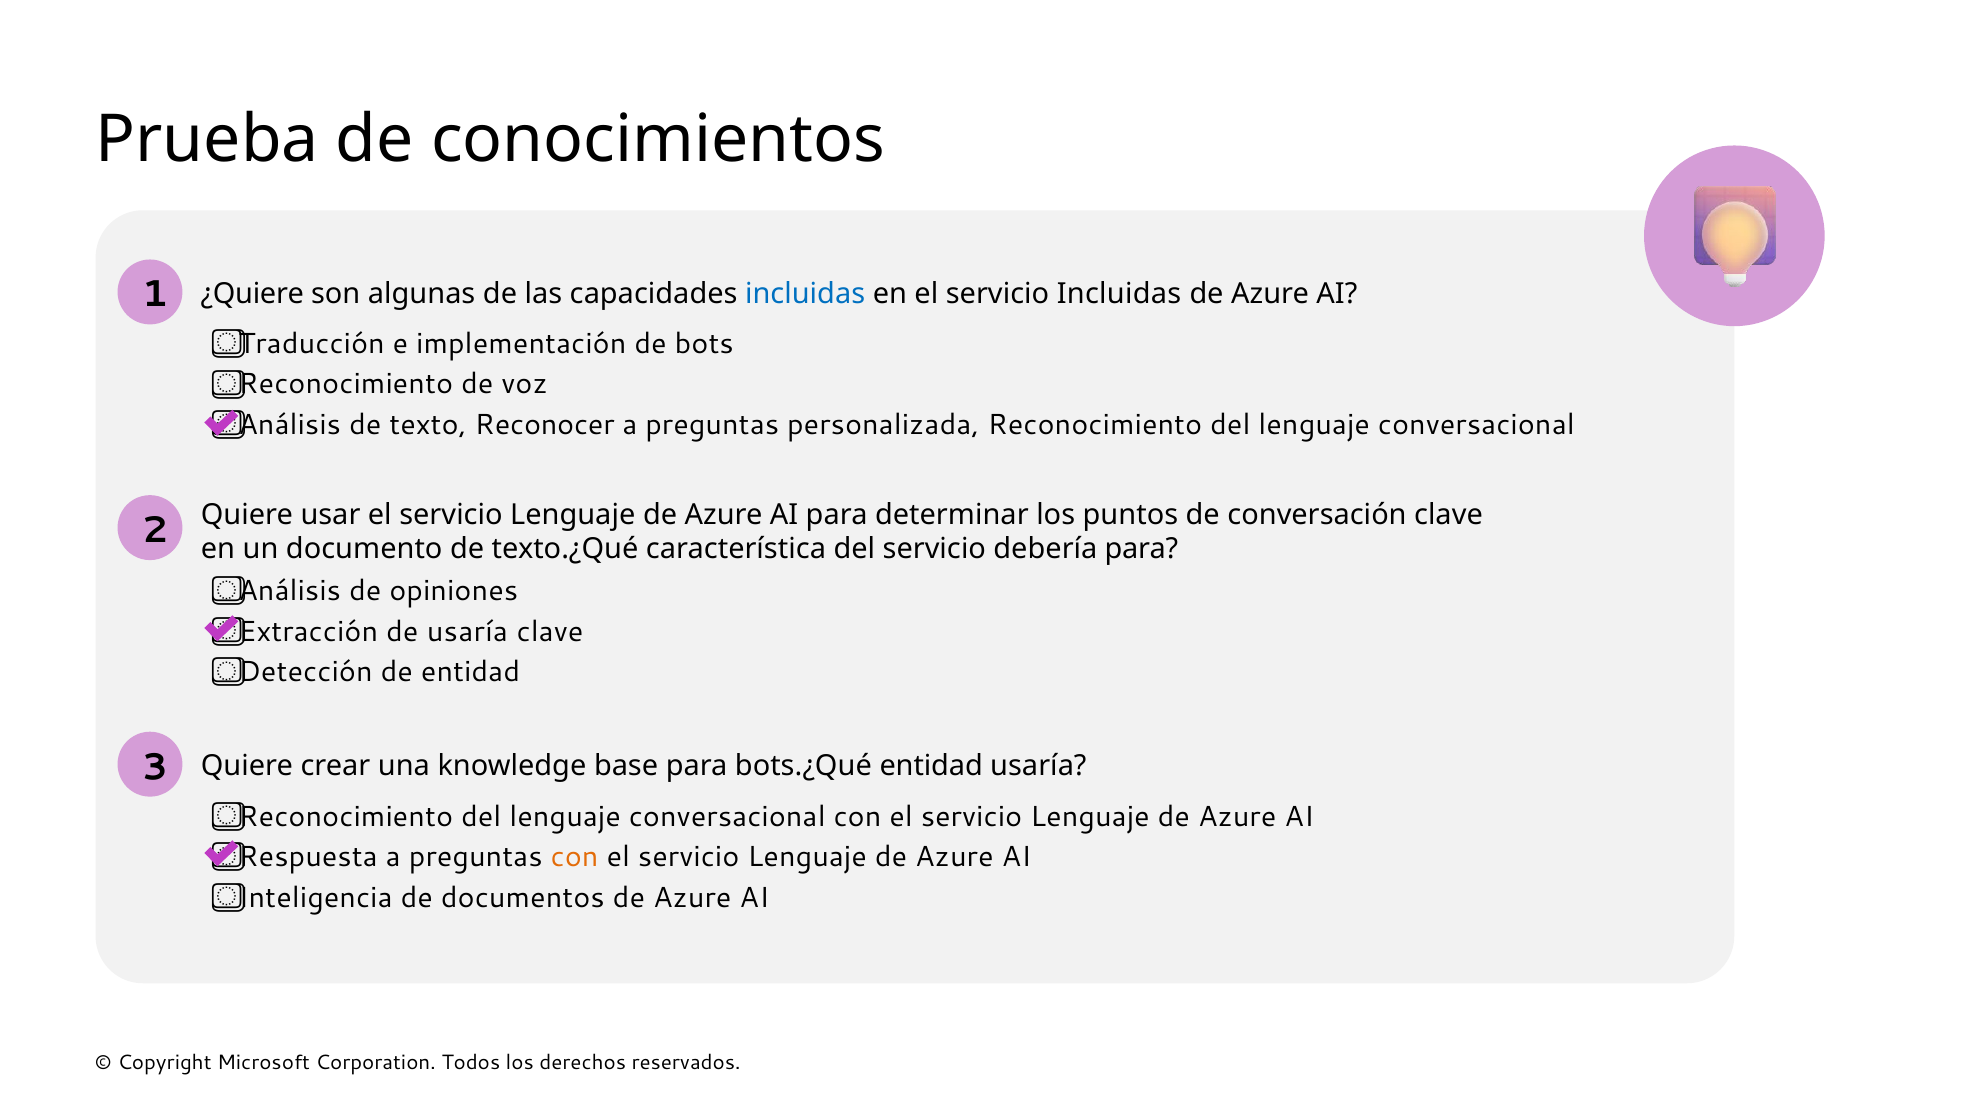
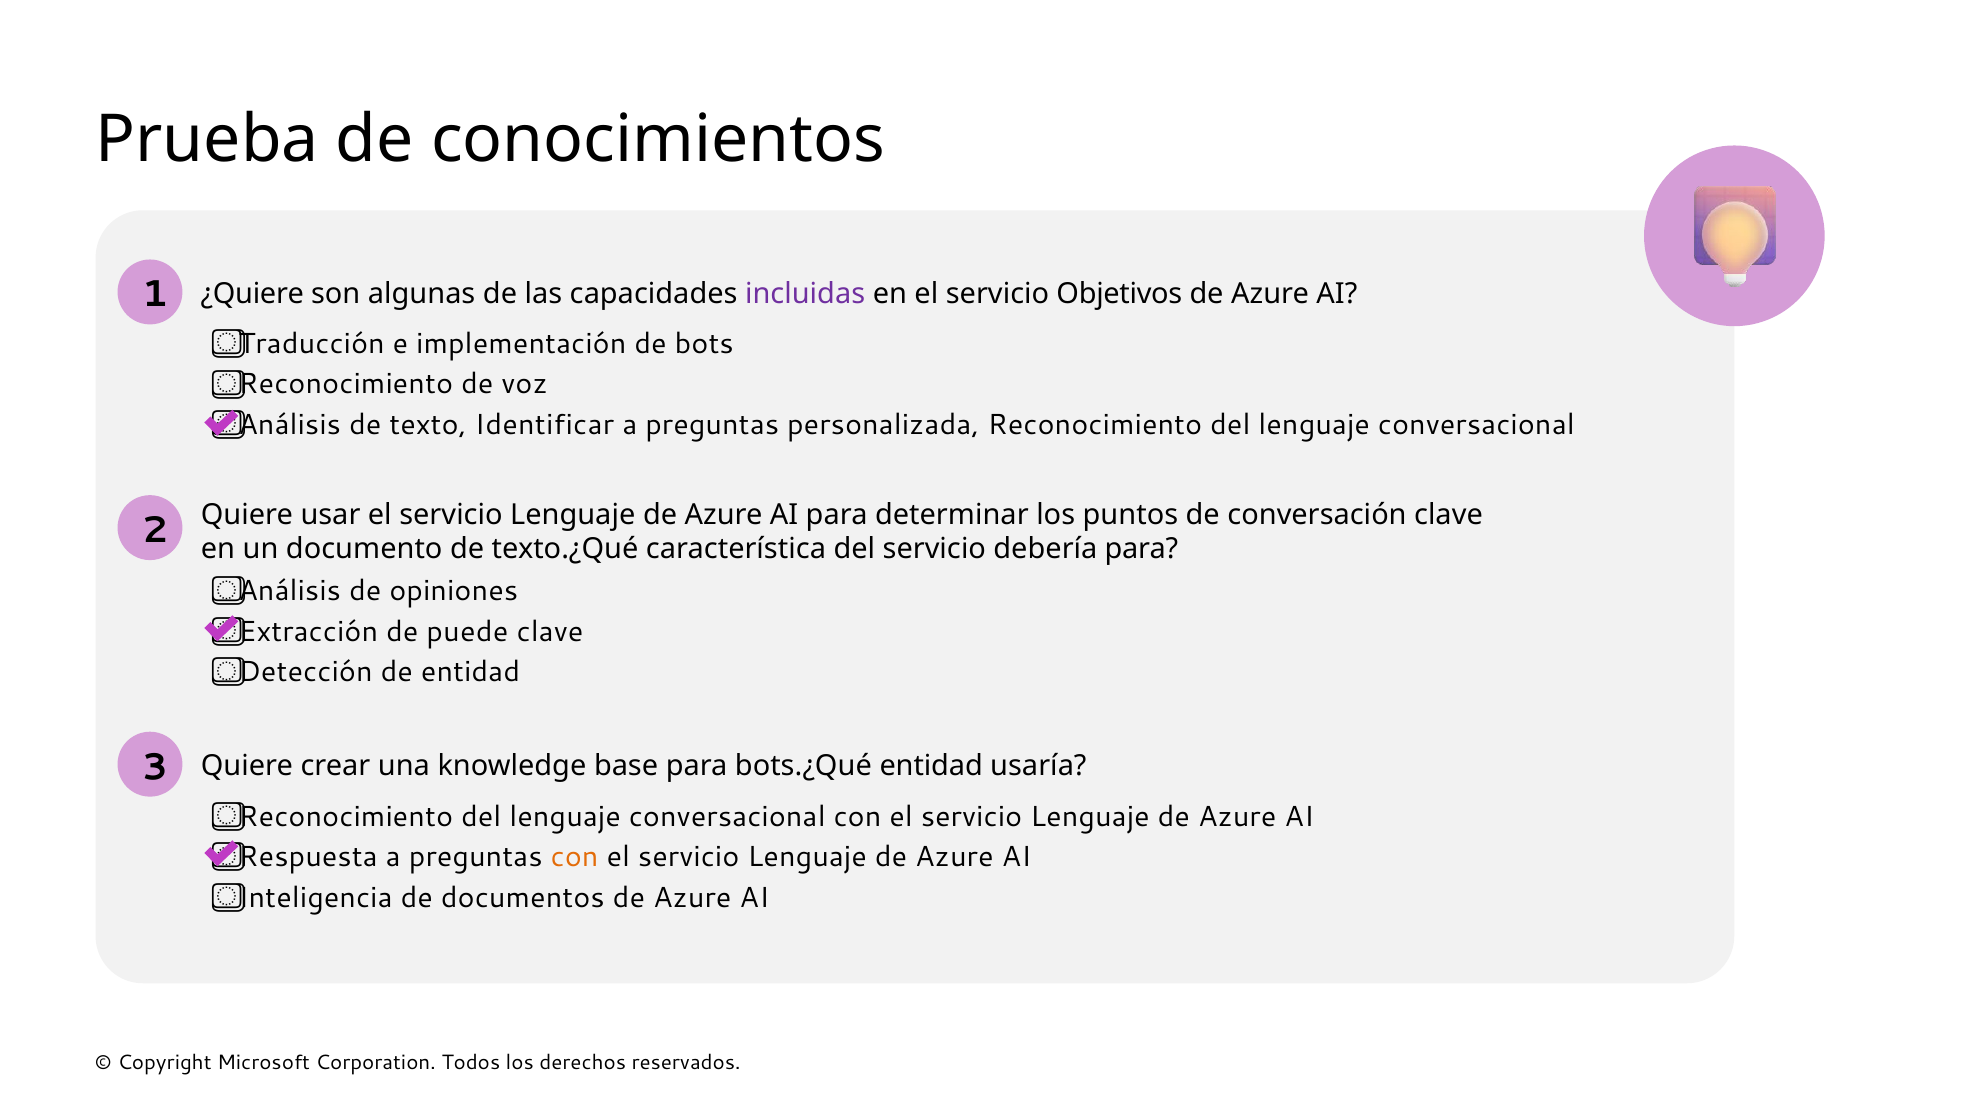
incluidas colour: blue -> purple (805, 294)
servicio Incluidas: Incluidas -> Objetivos (1119, 294)
Reconocer: Reconocer -> Identificar (544, 425)
de usaría: usaría -> puede (467, 631)
